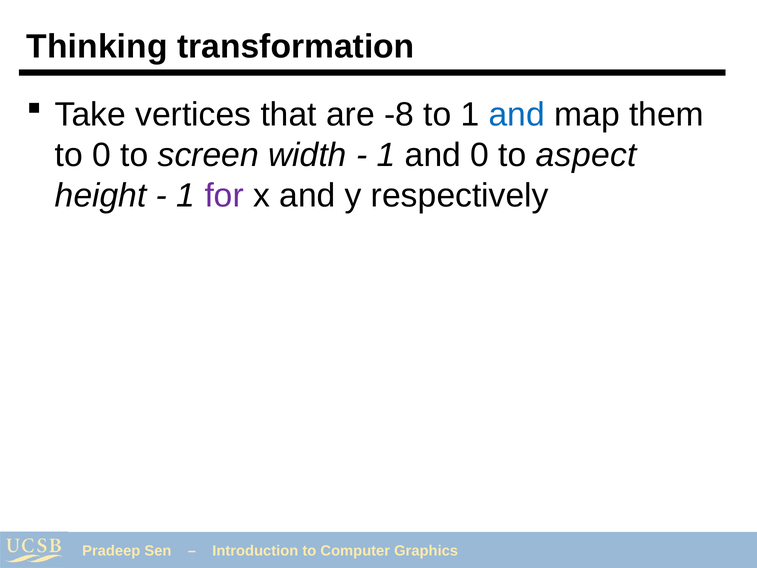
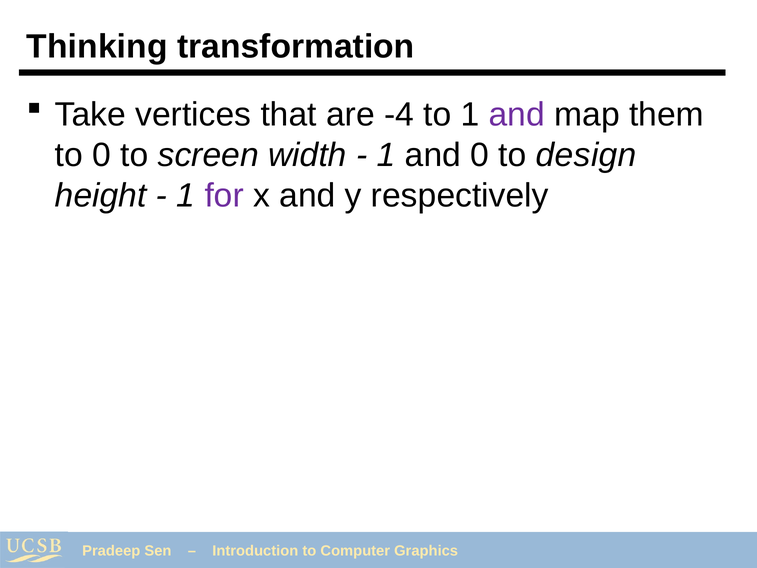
-8: -8 -> -4 (399, 115)
and colour: blue -> purple (517, 115)
aspect: aspect -> design (586, 155)
